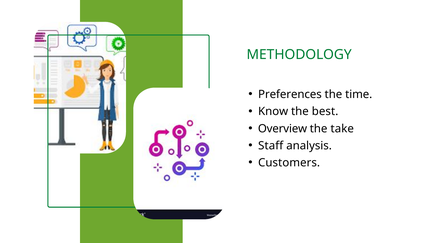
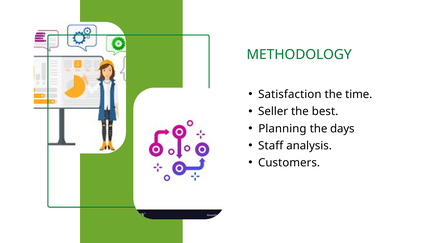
Preferences: Preferences -> Satisfaction (290, 94)
Know: Know -> Seller (273, 112)
Overview: Overview -> Planning (282, 129)
take: take -> days (342, 129)
